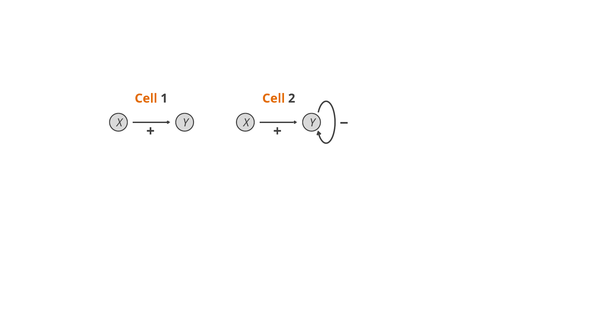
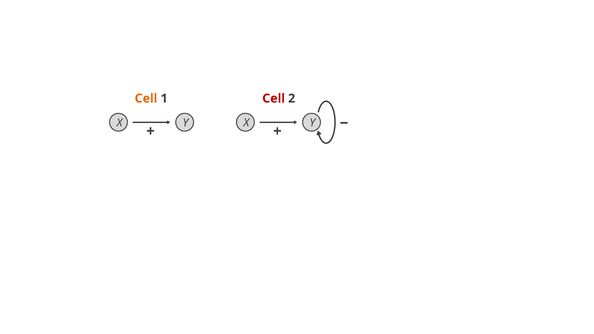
Cell colour: orange -> red (274, 98)
